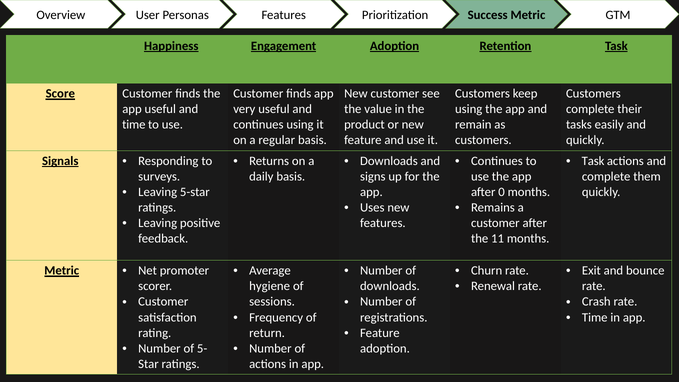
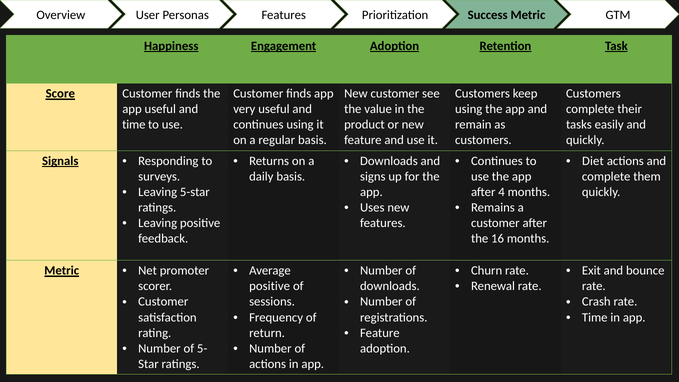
Task: Task -> Diet (593, 161)
0: 0 -> 4 (502, 192)
11: 11 -> 16 (498, 239)
hygiene: hygiene -> positive (270, 286)
